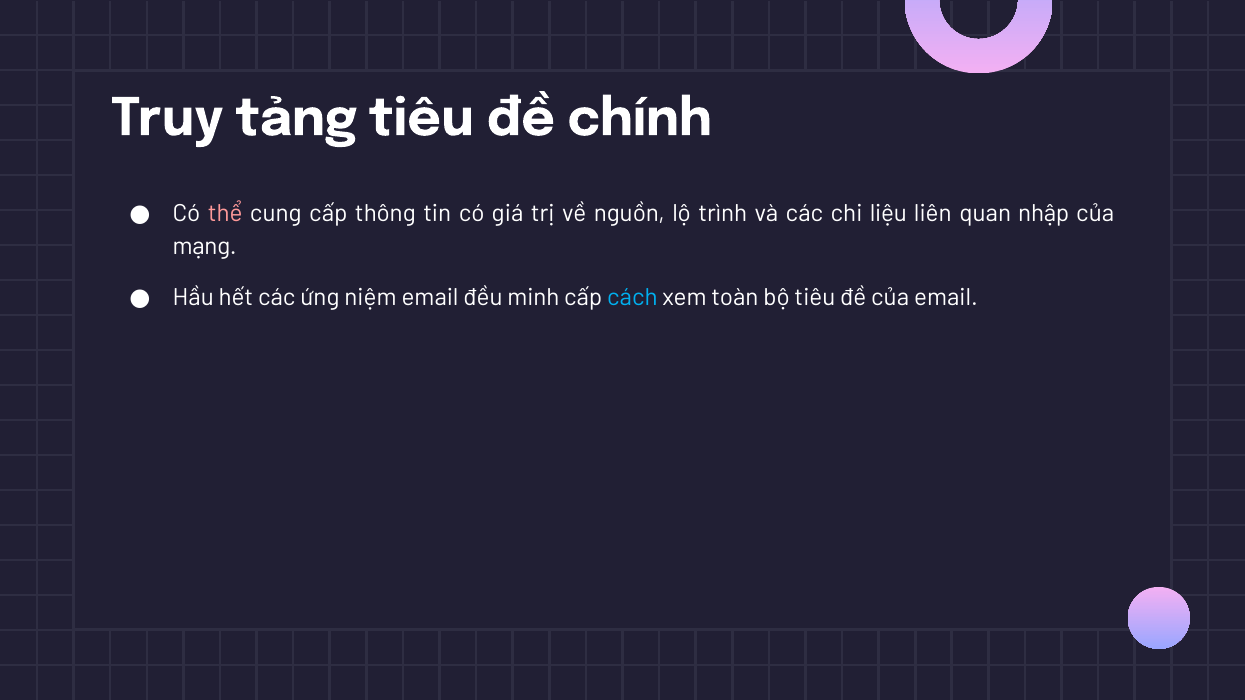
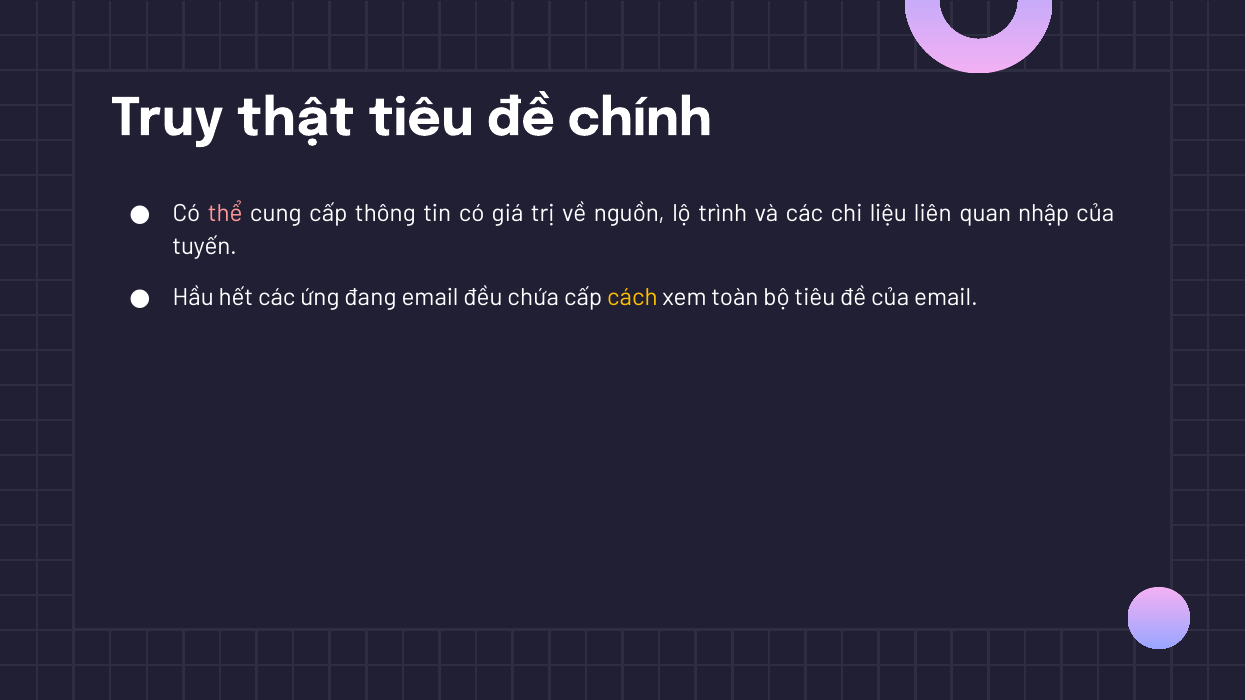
tảng: tảng -> thật (296, 118)
mạng: mạng -> tuyến (205, 247)
niệm: niệm -> đang (370, 298)
minh: minh -> chứa (533, 298)
cách colour: light blue -> yellow (632, 298)
